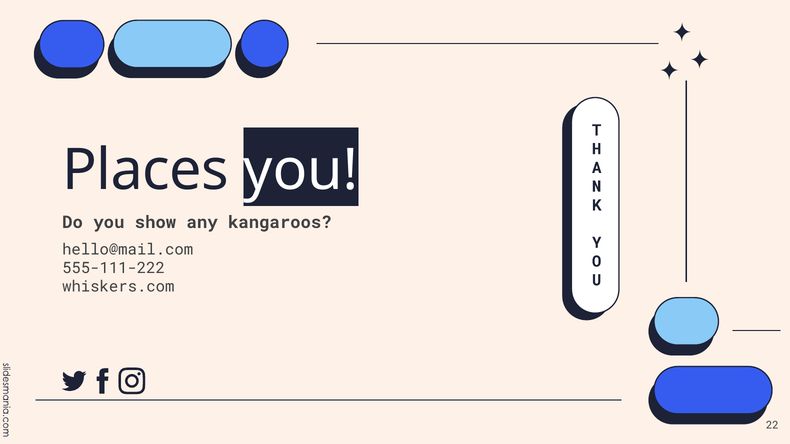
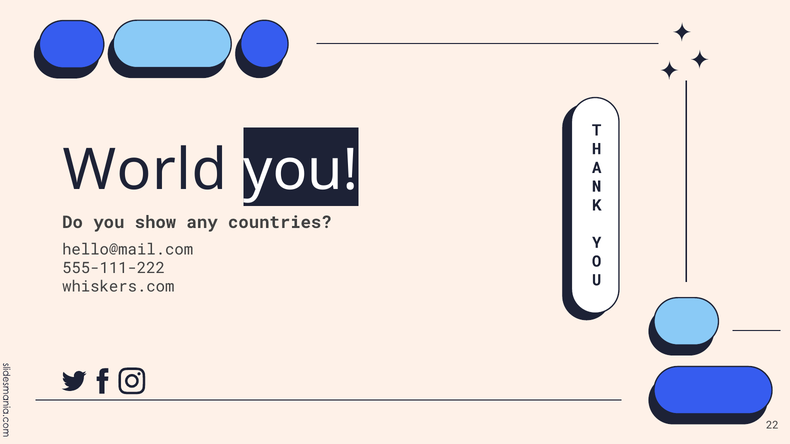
Places: Places -> World (145, 170)
kangaroos: kangaroos -> countries (280, 222)
